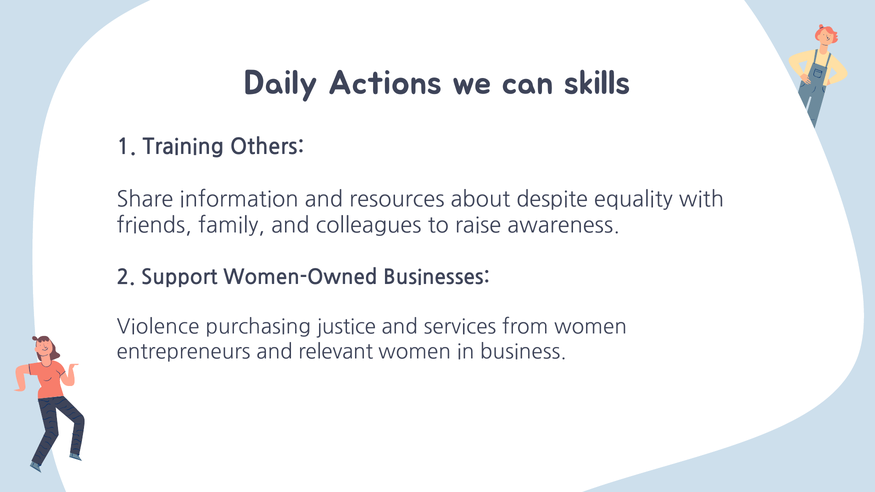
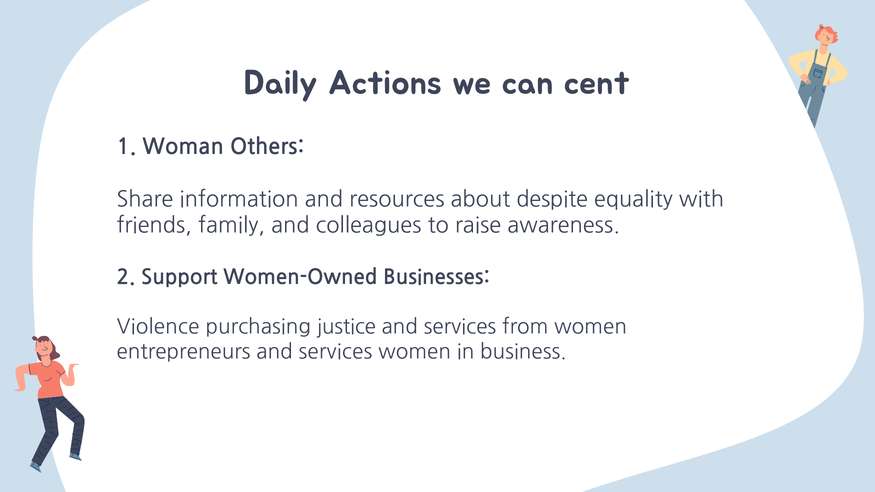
skills: skills -> cent (597, 83)
Training: Training -> Woman (183, 147)
entrepreneurs and relevant: relevant -> services (335, 352)
